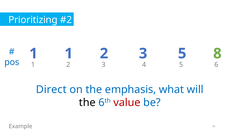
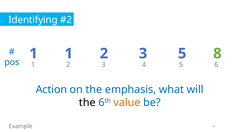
Prioritizing: Prioritizing -> Identifying (33, 20)
Direct: Direct -> Action (51, 90)
value colour: red -> orange (127, 103)
